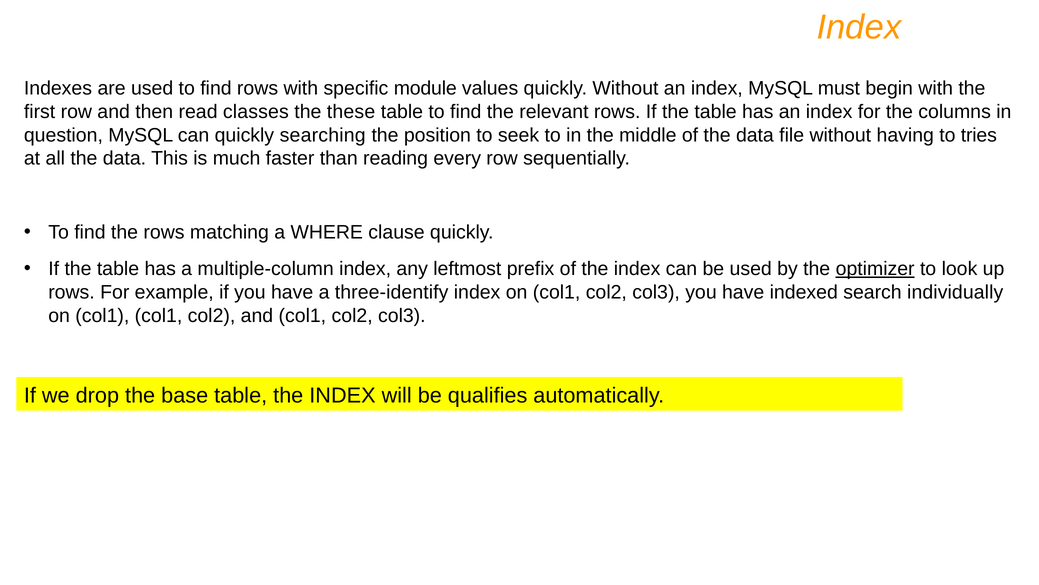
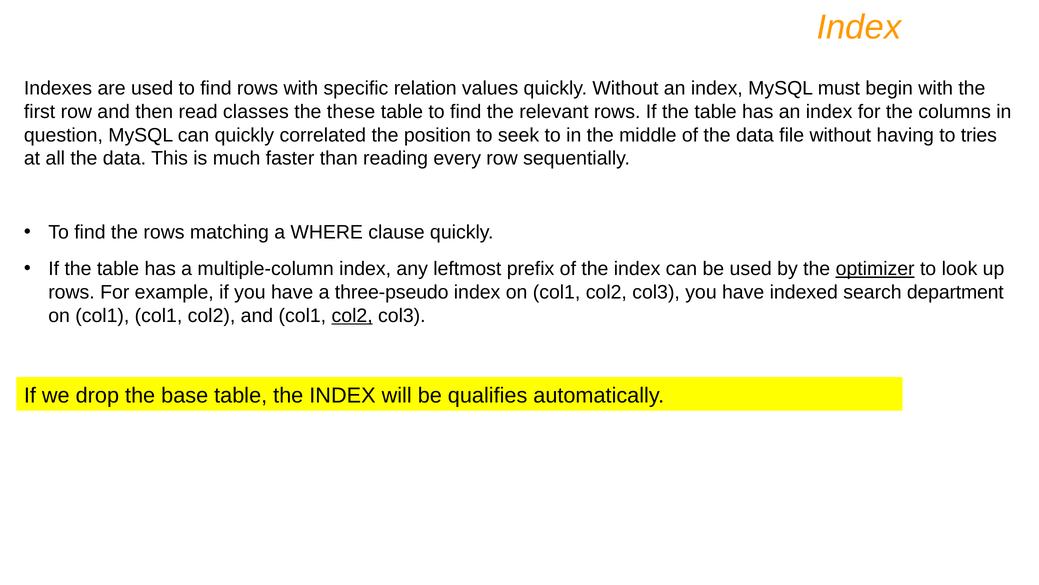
module: module -> relation (425, 88)
searching: searching -> correlated (323, 135)
three-identify: three-identify -> three-pseudo (392, 292)
individually: individually -> department (955, 292)
col2 underline: none -> present (352, 315)
